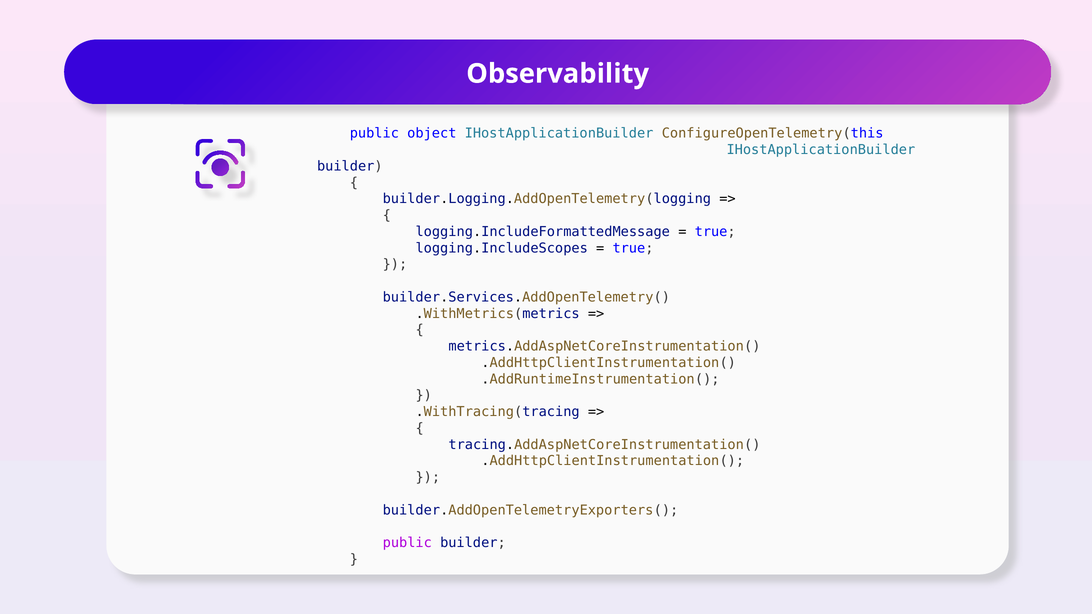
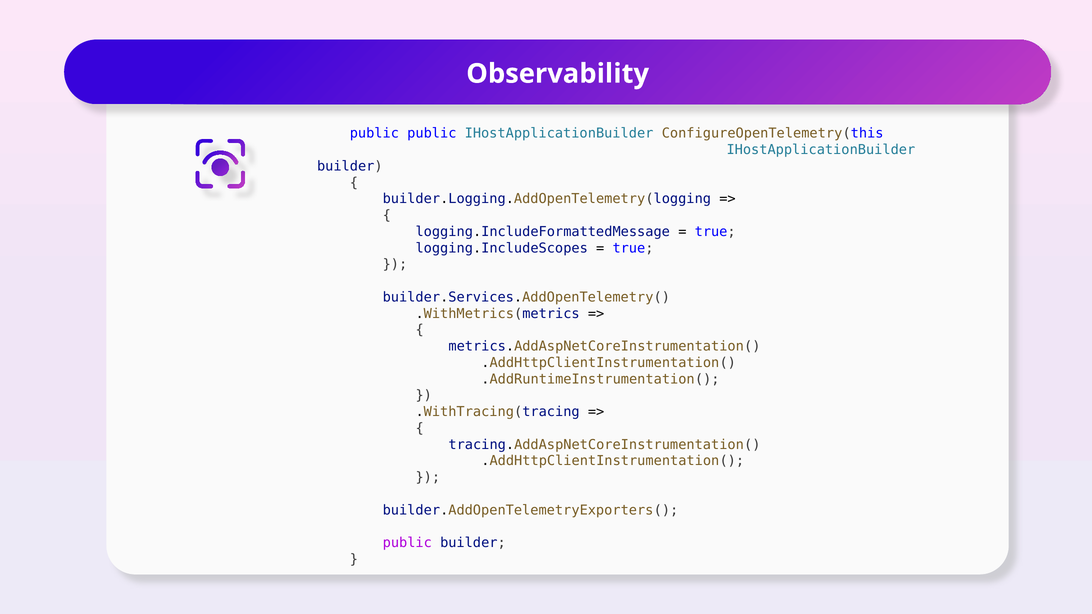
public object: object -> public (432, 133)
